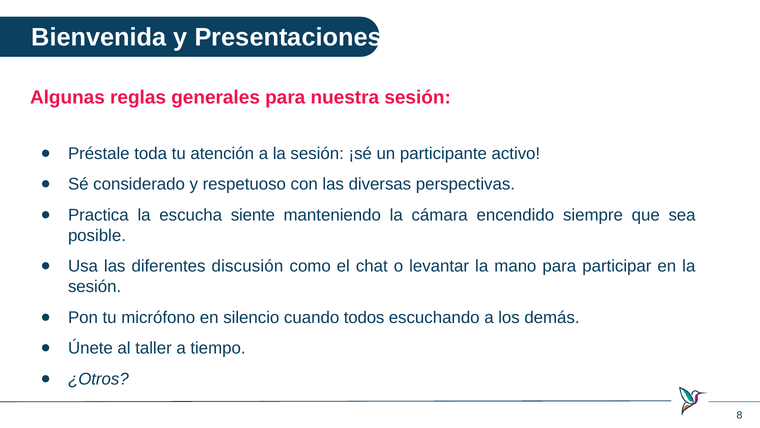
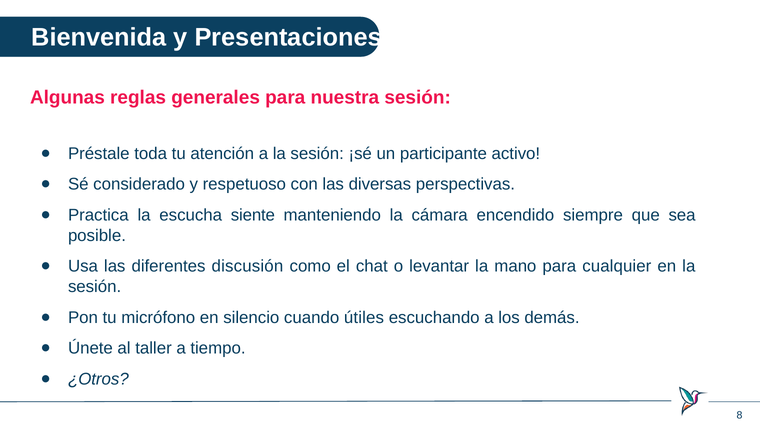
participar: participar -> cualquier (617, 266)
todos: todos -> útiles (364, 317)
